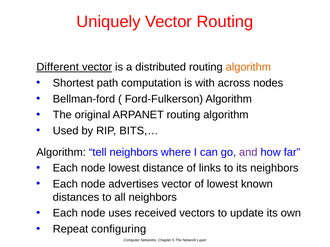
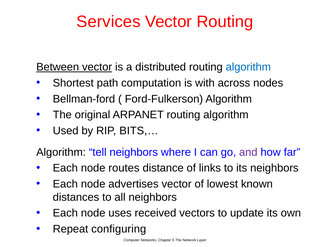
Uniquely: Uniquely -> Services (109, 22)
Different: Different -> Between (58, 67)
algorithm colour: orange -> blue (248, 67)
node lowest: lowest -> routes (124, 168)
